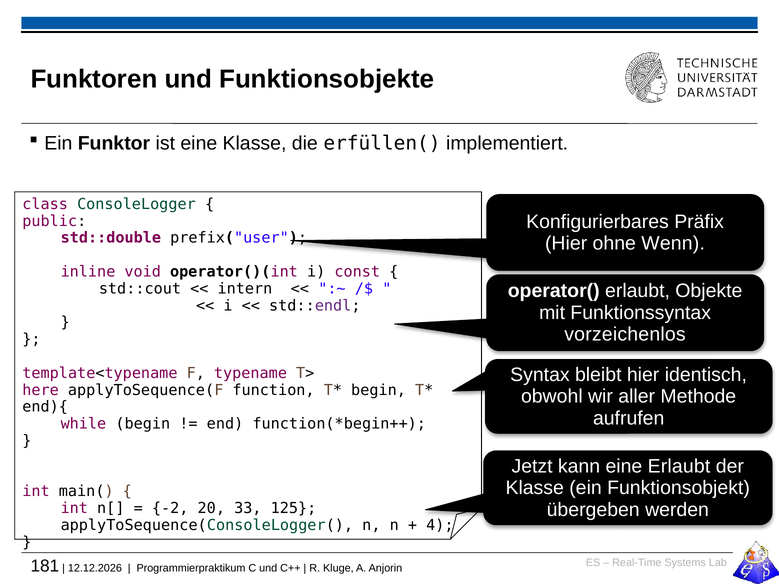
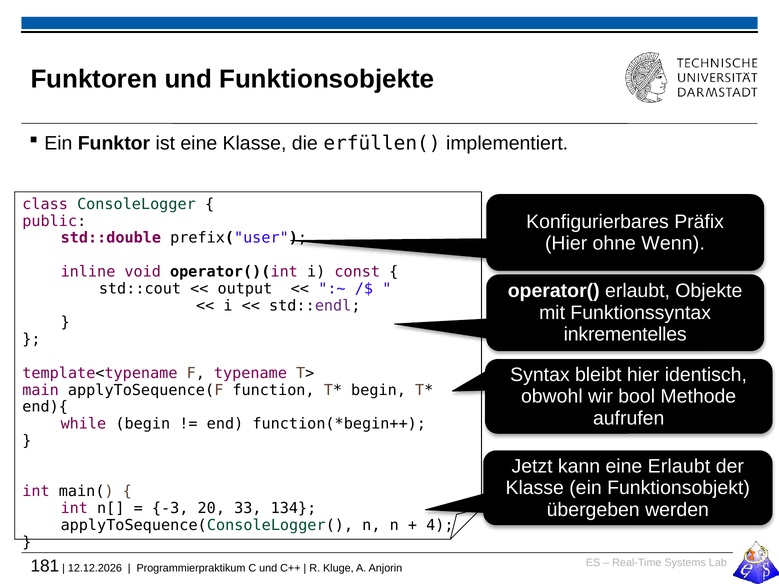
intern: intern -> output (245, 289)
vorzeichenlos: vorzeichenlos -> inkrementelles (625, 335)
here: here -> main (41, 390)
aller: aller -> bool (637, 397)
-2: -2 -> -3 (170, 508)
125: 125 -> 134 (293, 508)
